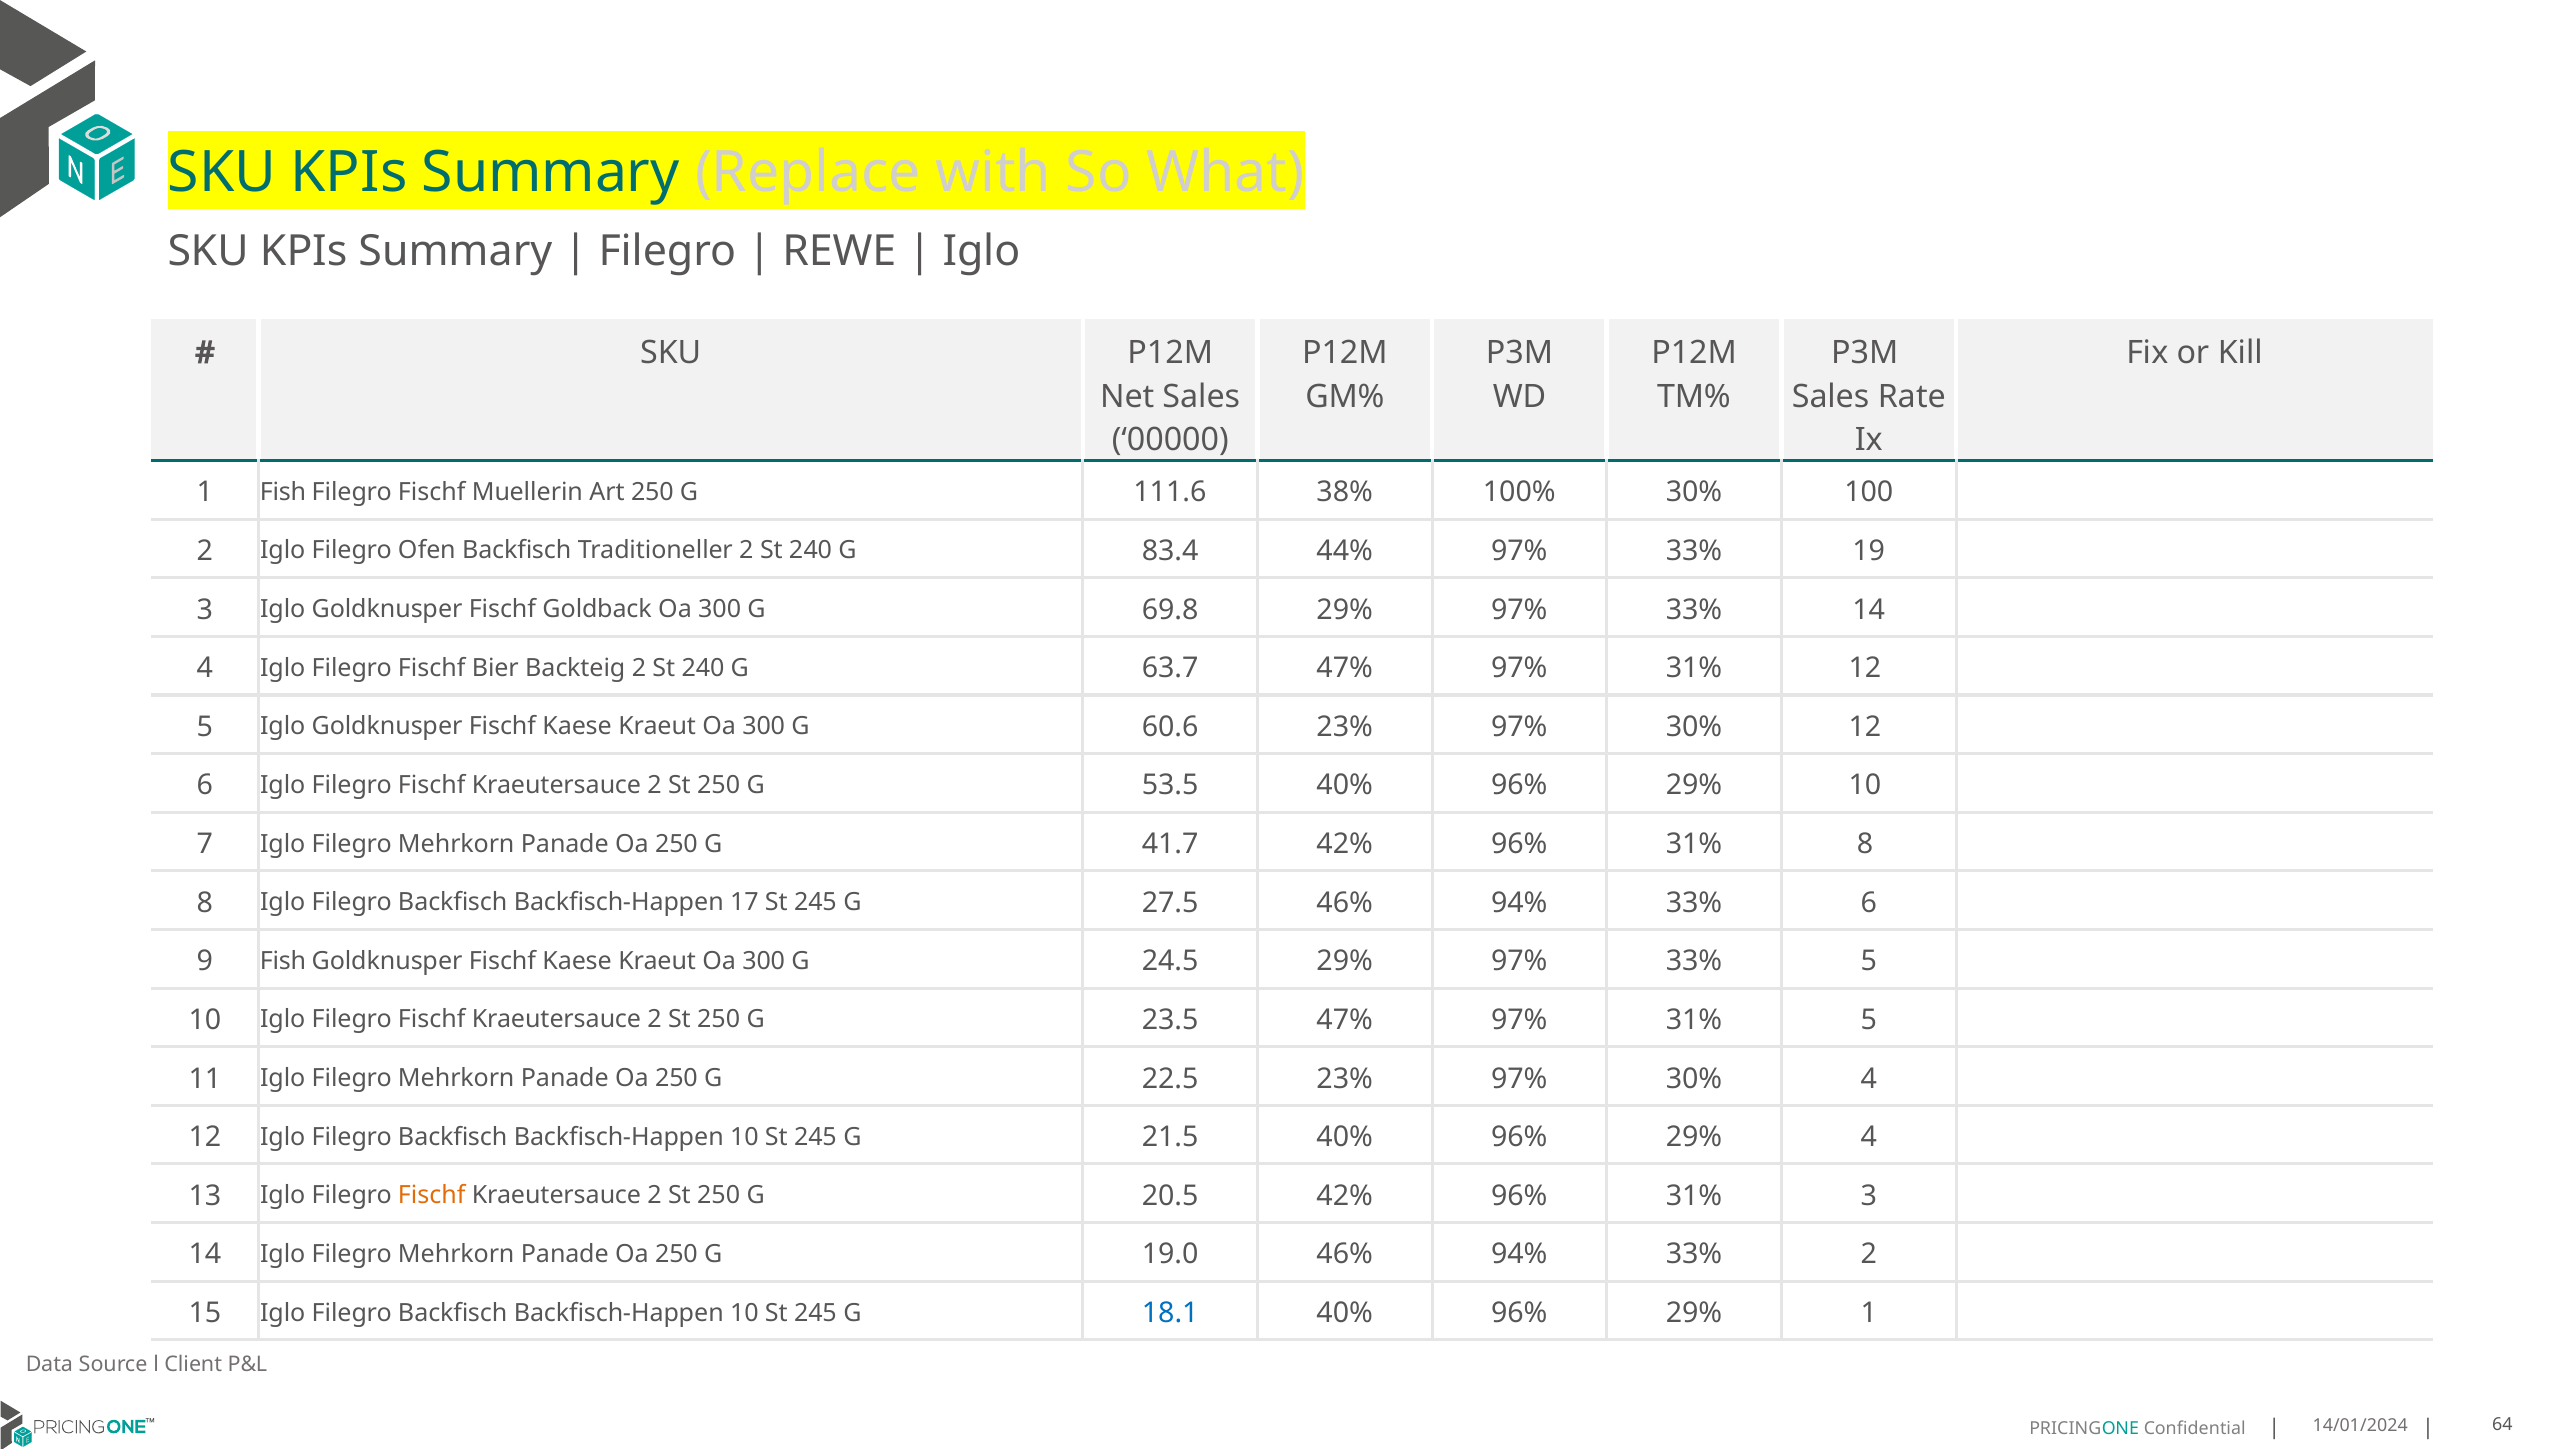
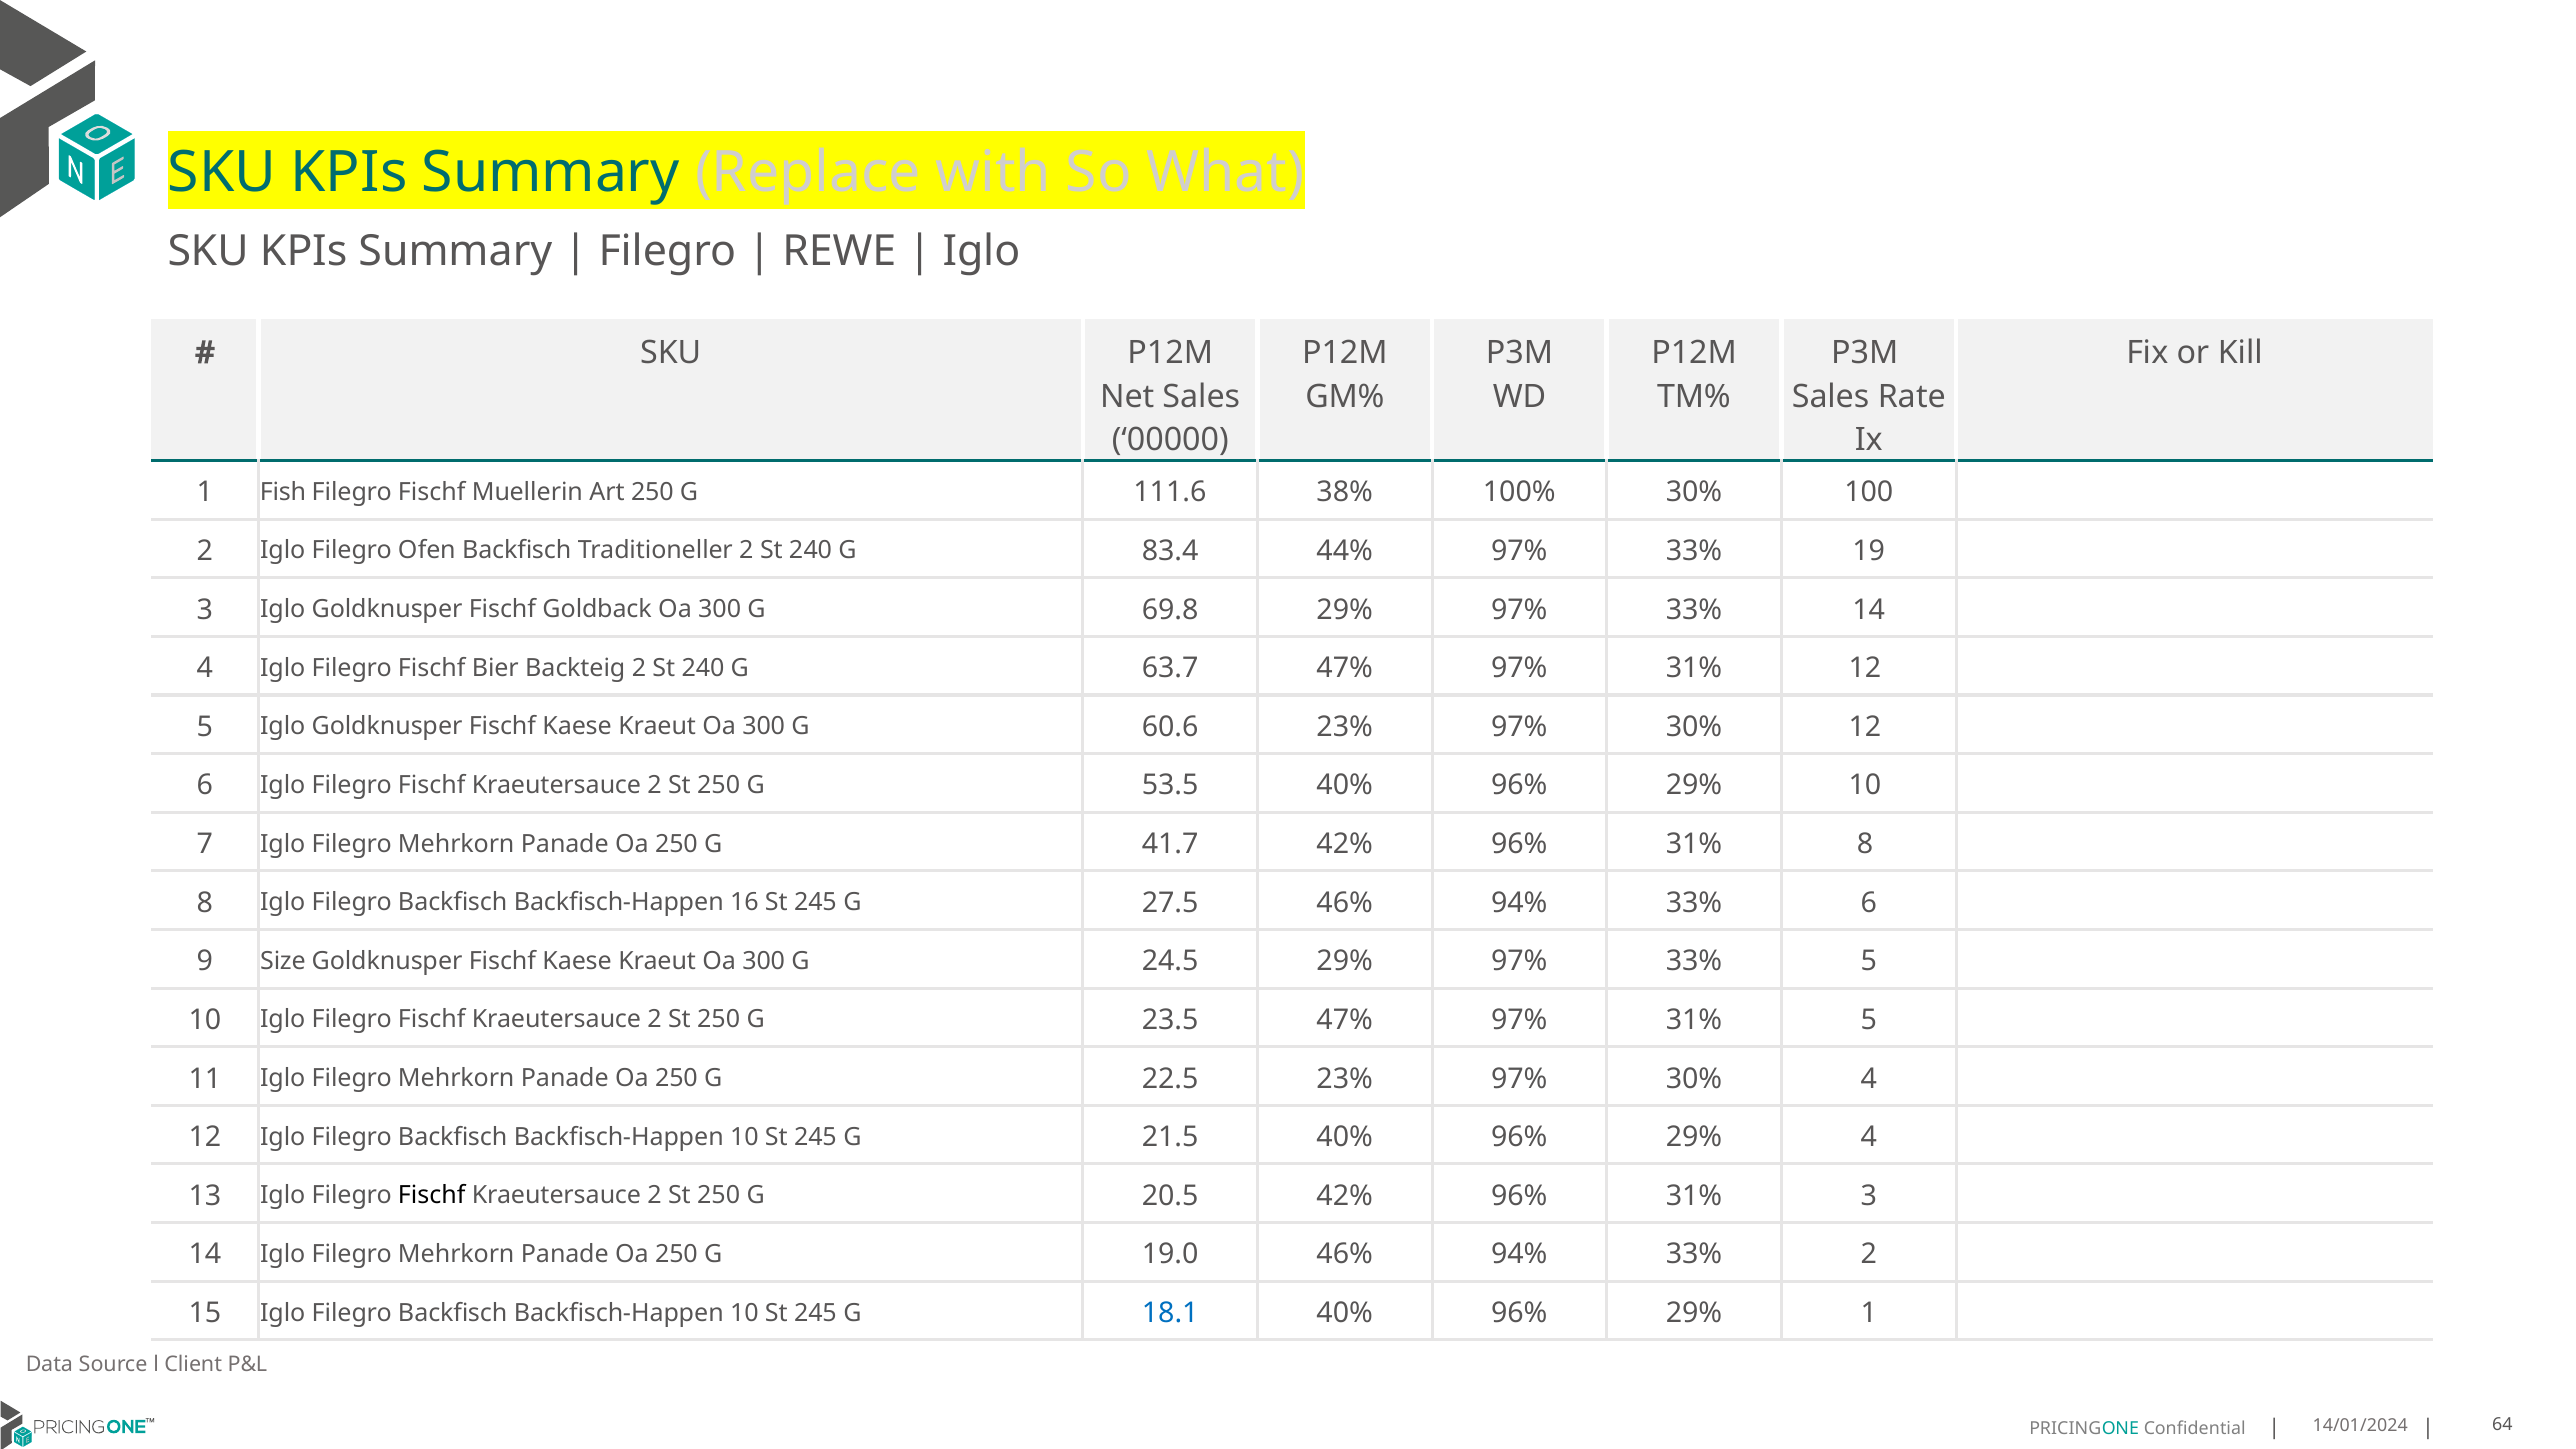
17: 17 -> 16 (744, 902)
9 Fish: Fish -> Size (283, 961)
Fischf colour: orange -> black (432, 1196)
